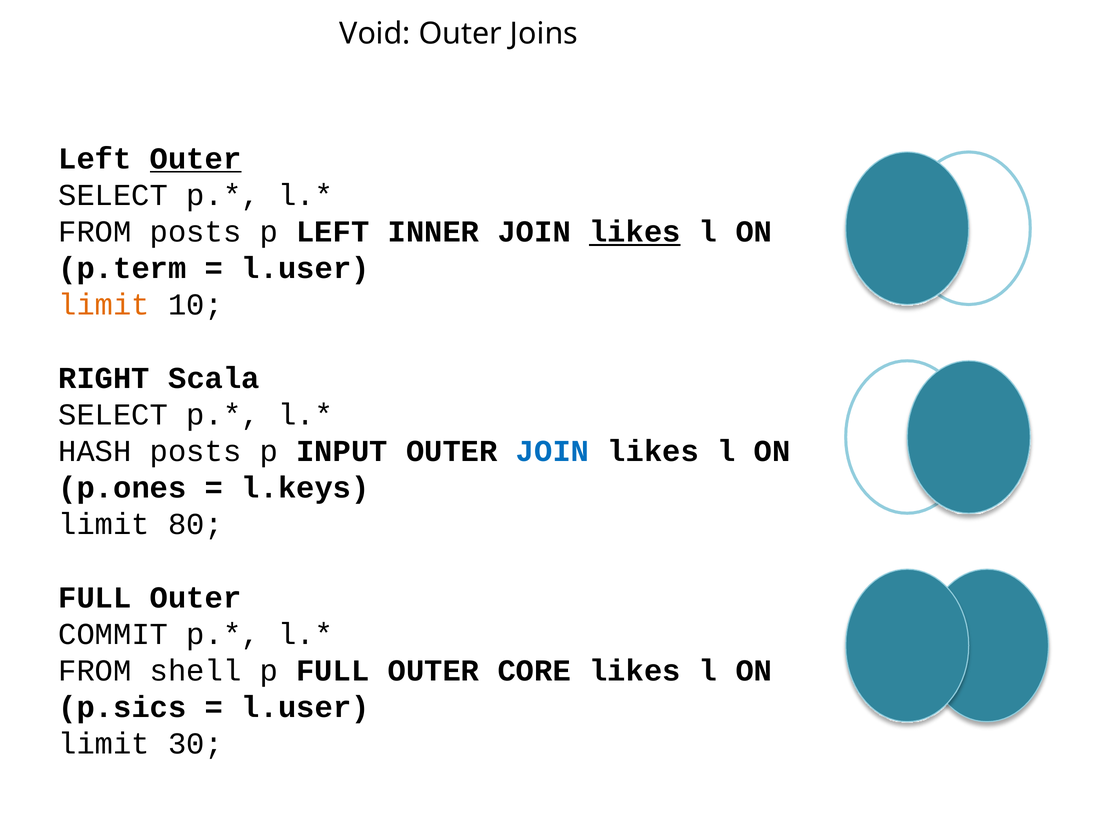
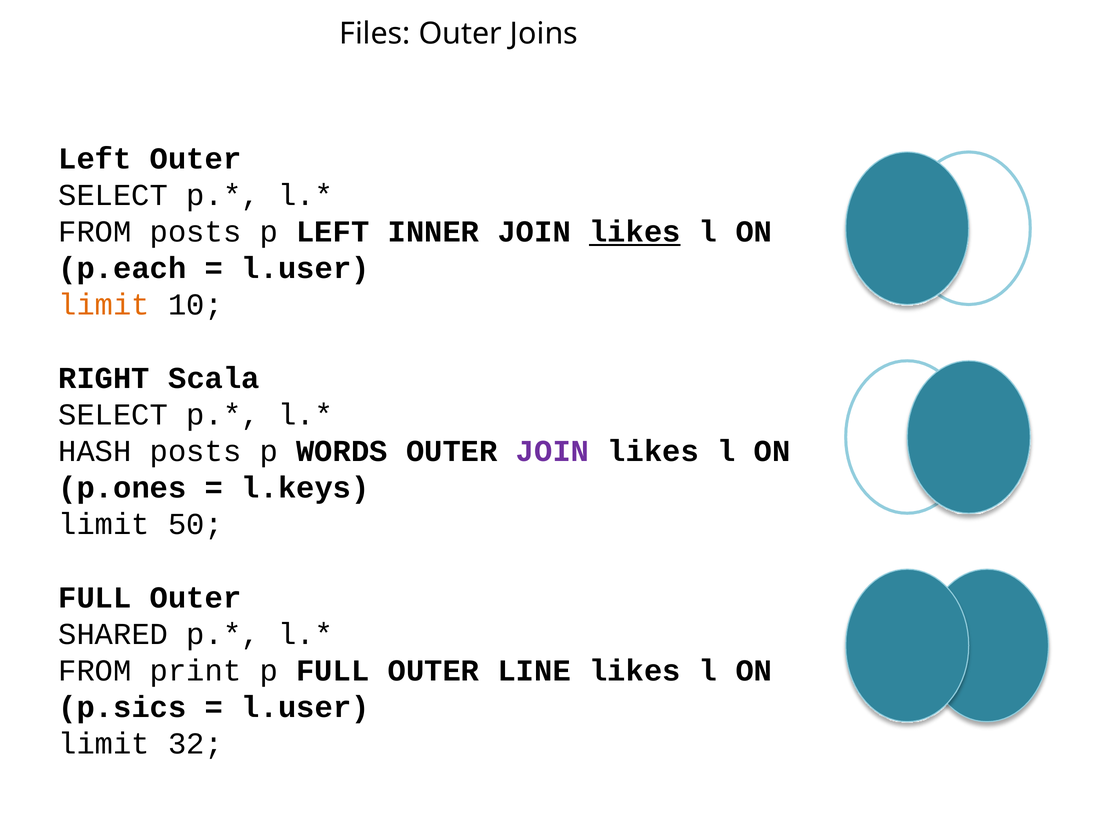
Void: Void -> Files (375, 34)
Outer underline: present -> none (196, 159)
p.term: p.term -> p.each (122, 268)
INPUT: INPUT -> WORDS (342, 451)
JOIN colour: blue -> purple (552, 451)
80: 80 -> 50 (196, 524)
COMMIT: COMMIT -> SHARED (113, 634)
shell: shell -> print (196, 671)
CORE: CORE -> LINE (534, 671)
30: 30 -> 32 (196, 744)
